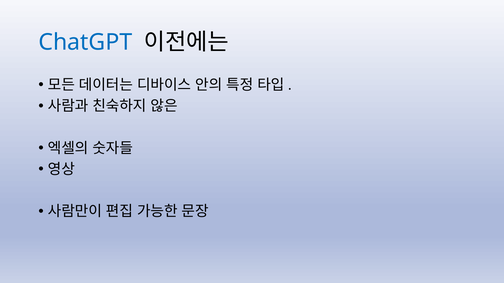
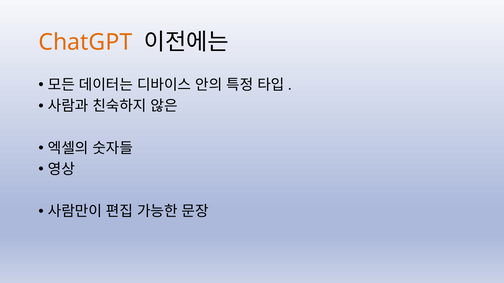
ChatGPT colour: blue -> orange (85, 42)
